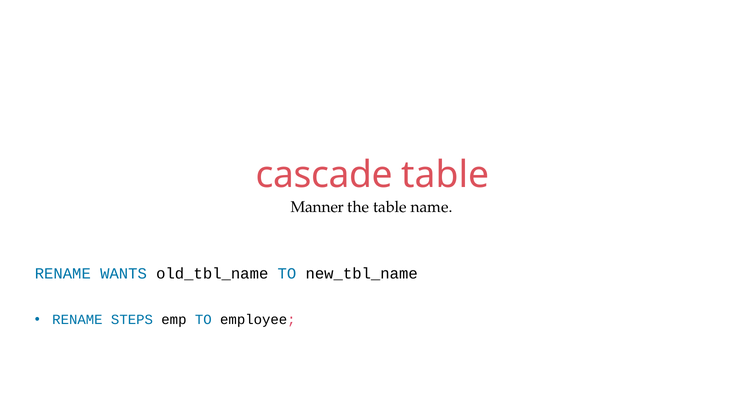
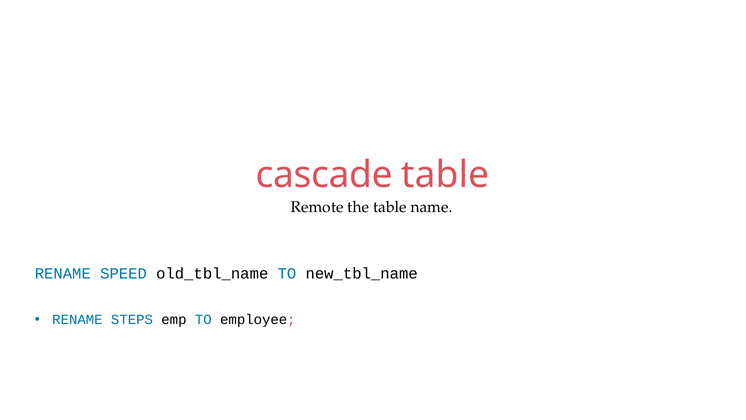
Manner: Manner -> Remote (317, 207)
WANTS: WANTS -> SPEED (124, 274)
